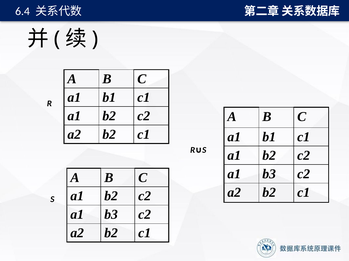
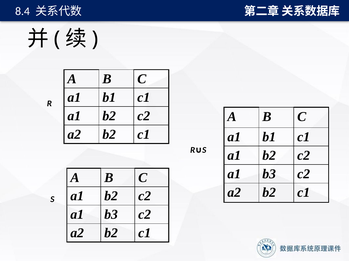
6.4: 6.4 -> 8.4 (23, 11)
